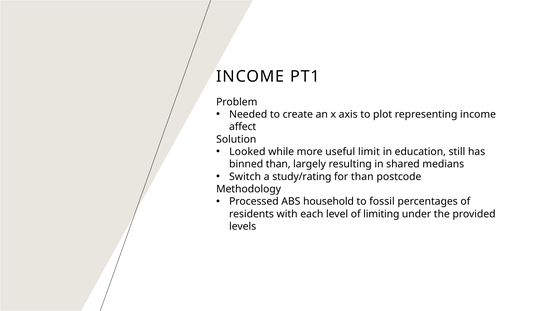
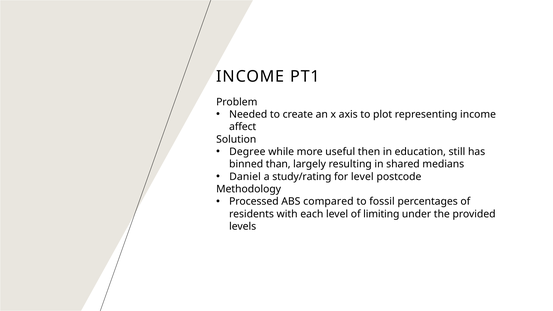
Looked: Looked -> Degree (247, 152)
limit: limit -> then (369, 152)
Switch: Switch -> Daniel (245, 177)
for than: than -> level (362, 177)
household: household -> compared (328, 202)
